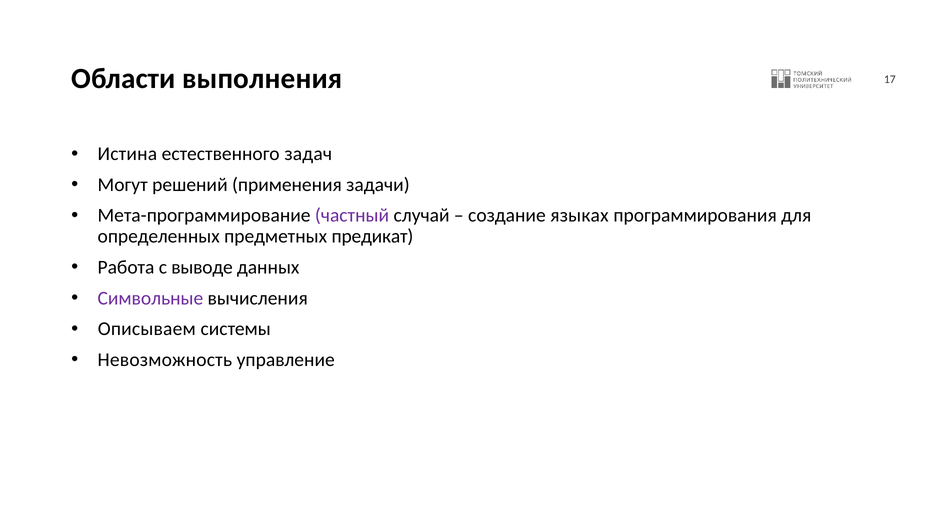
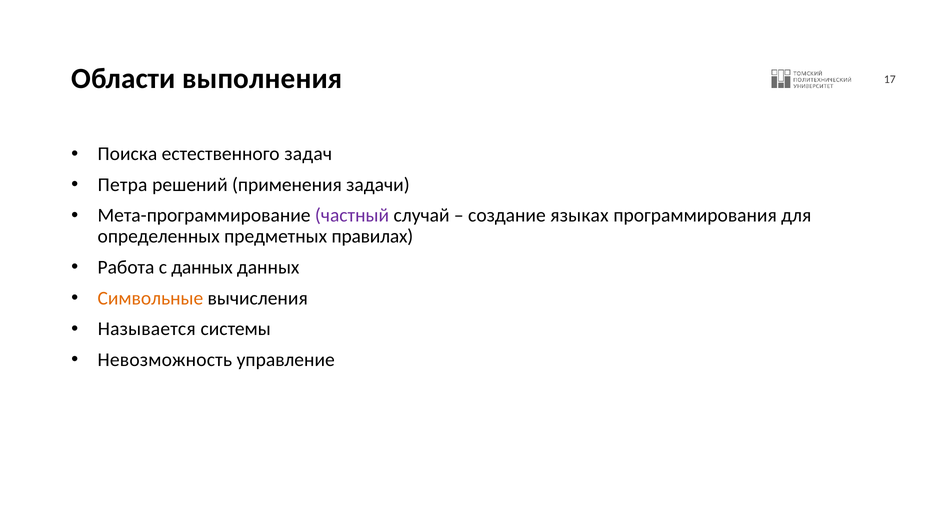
Истина: Истина -> Поиска (127, 154)
Могут: Могут -> Петра (123, 185)
предикат: предикат -> правилах (372, 237)
с выводе: выводе -> данных (202, 267)
Символьные colour: purple -> orange (150, 298)
Описываем: Описываем -> Называется (147, 329)
